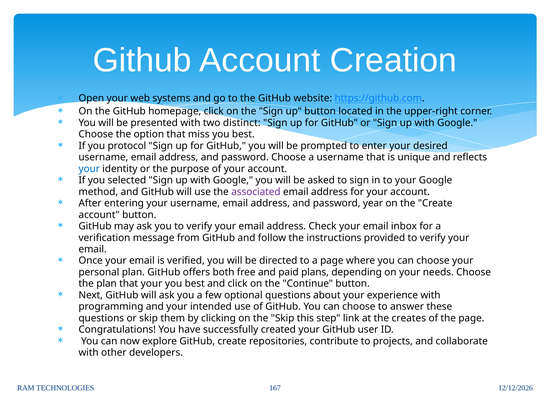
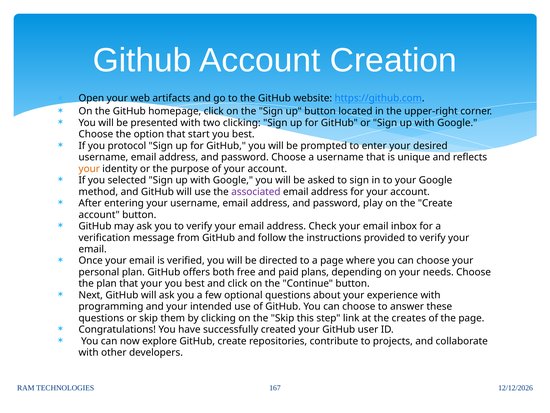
systems: systems -> artifacts (171, 98)
two distinct: distinct -> clicking (242, 123)
miss: miss -> start (199, 134)
your colour: blue -> orange (89, 169)
year: year -> play (373, 203)
